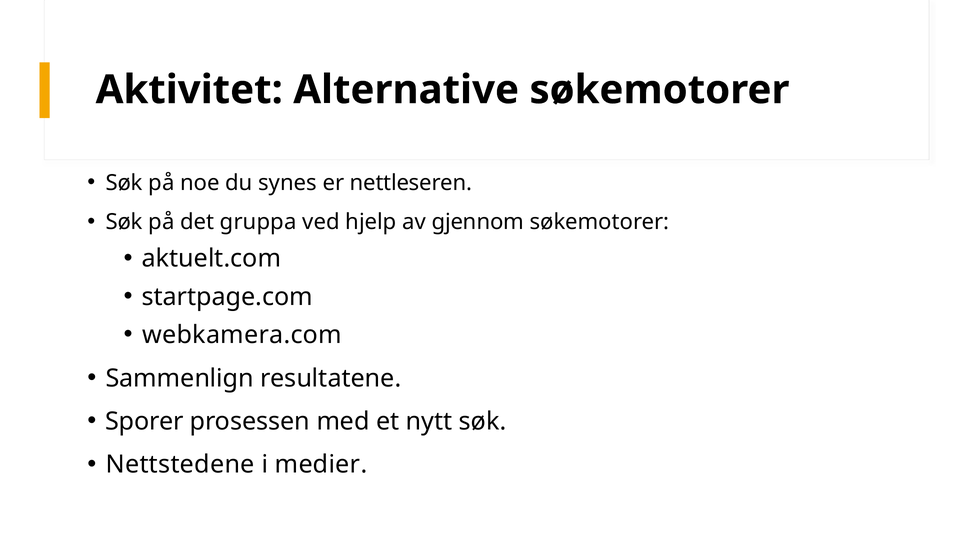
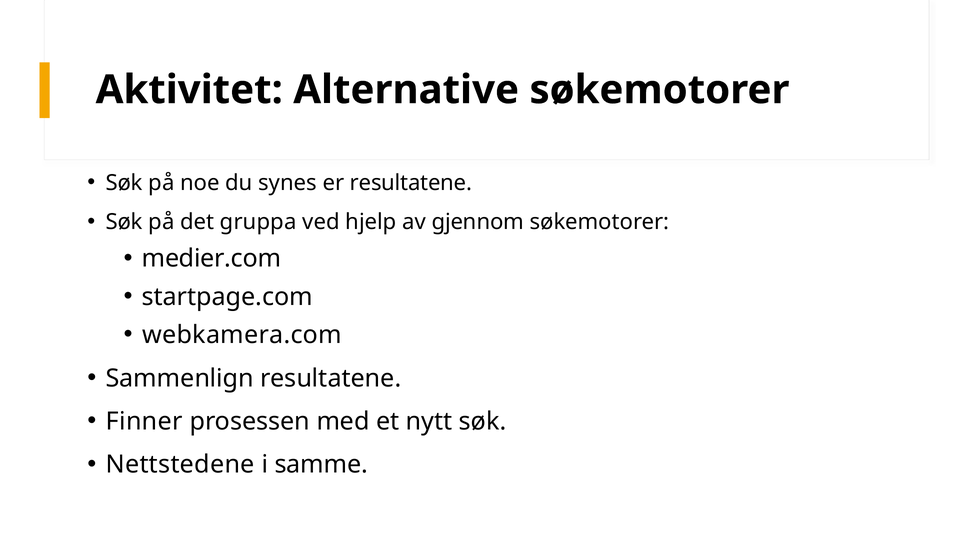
er nettleseren: nettleseren -> resultatene (411, 183)
aktuelt.com: aktuelt.com -> medier.com (212, 259)
Sporer: Sporer -> Finner (144, 422)
medier: medier -> samme (321, 465)
